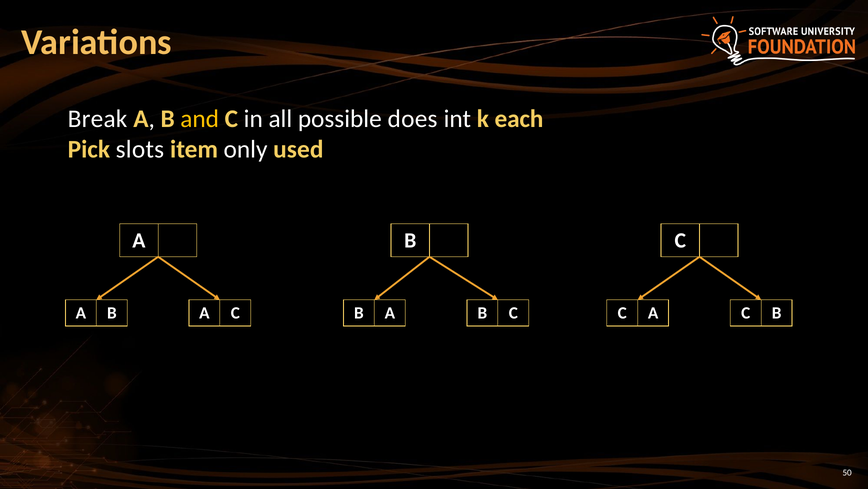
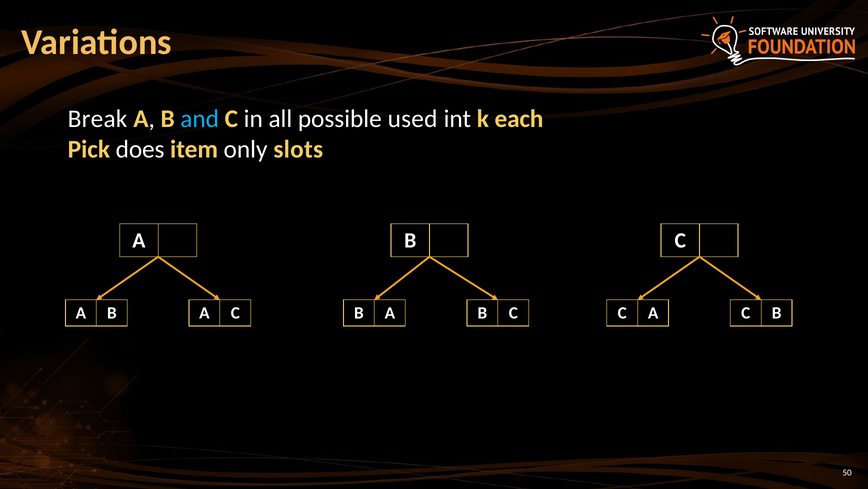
and colour: yellow -> light blue (200, 119)
does: does -> used (413, 119)
slots: slots -> does (140, 149)
used: used -> slots (298, 149)
